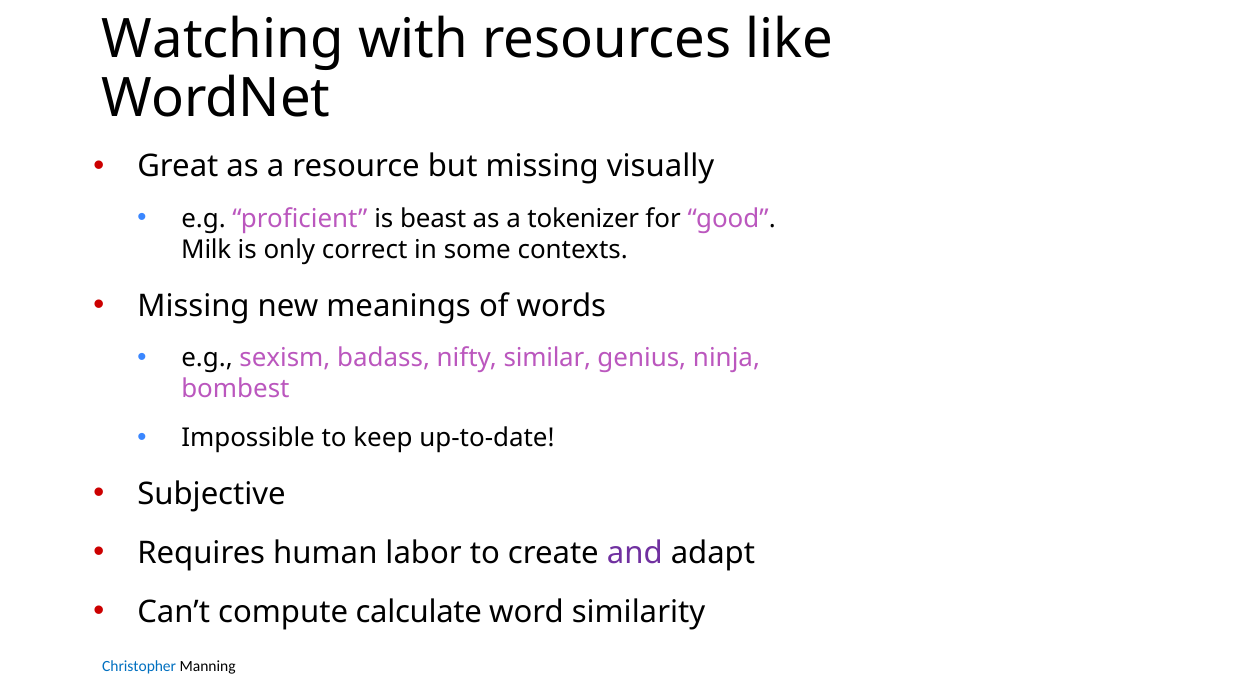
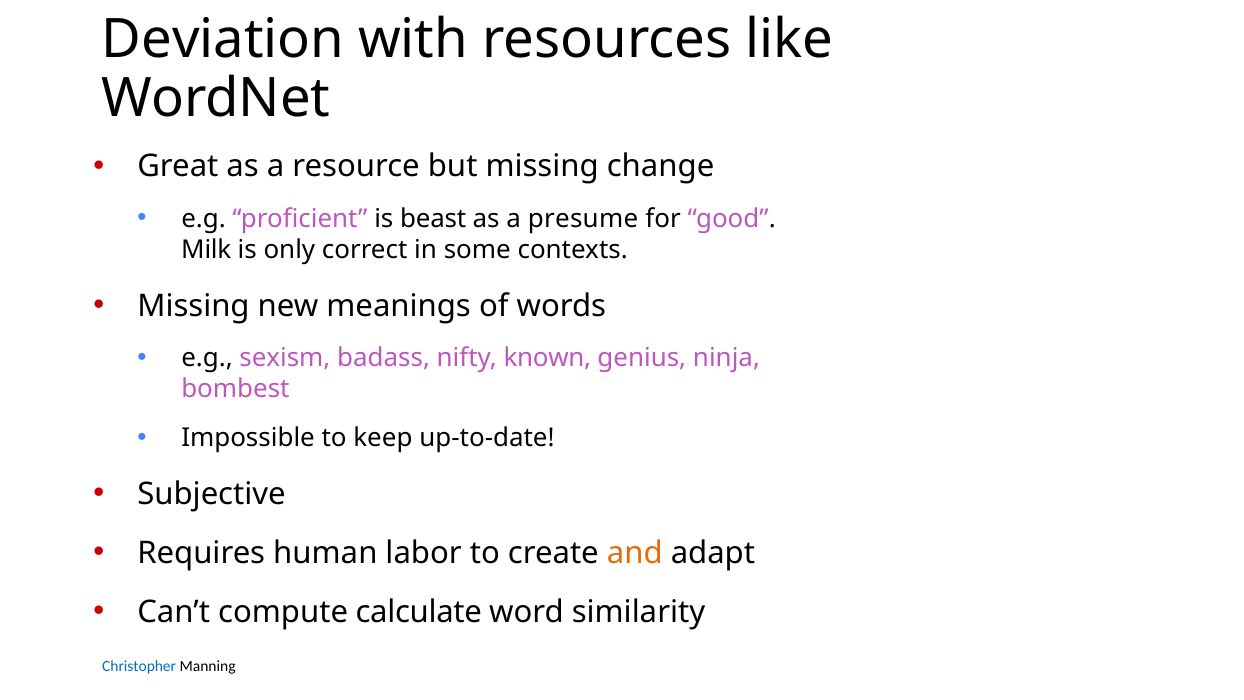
Watching: Watching -> Deviation (223, 40)
visually: visually -> change (661, 167)
tokenizer: tokenizer -> presume (583, 219)
similar: similar -> known (547, 358)
and colour: purple -> orange (635, 553)
